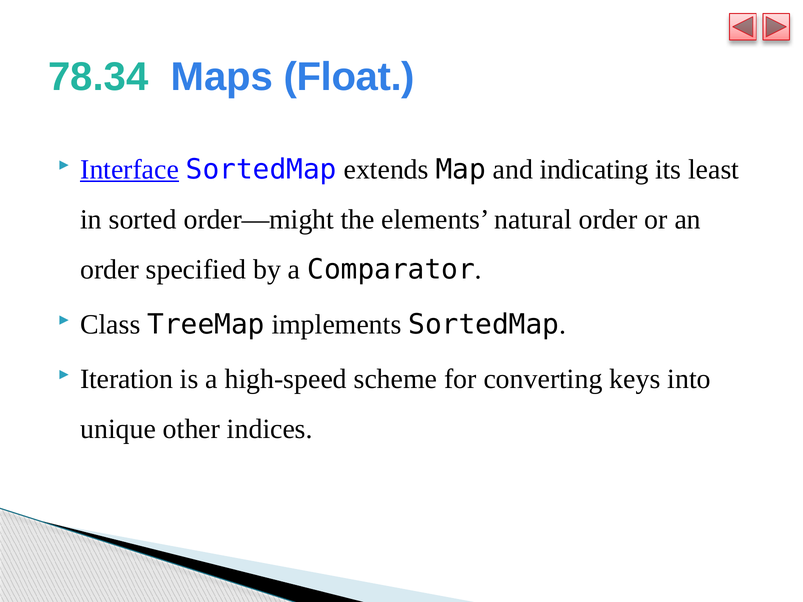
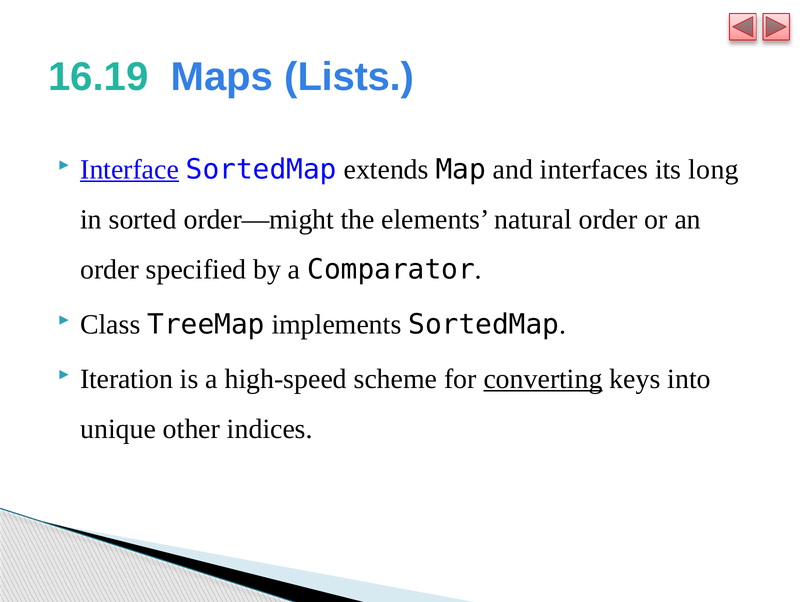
78.34: 78.34 -> 16.19 (98, 77)
Float: Float -> Lists (349, 77)
indicating: indicating -> interfaces (594, 169)
least: least -> long (714, 169)
converting underline: none -> present (543, 379)
